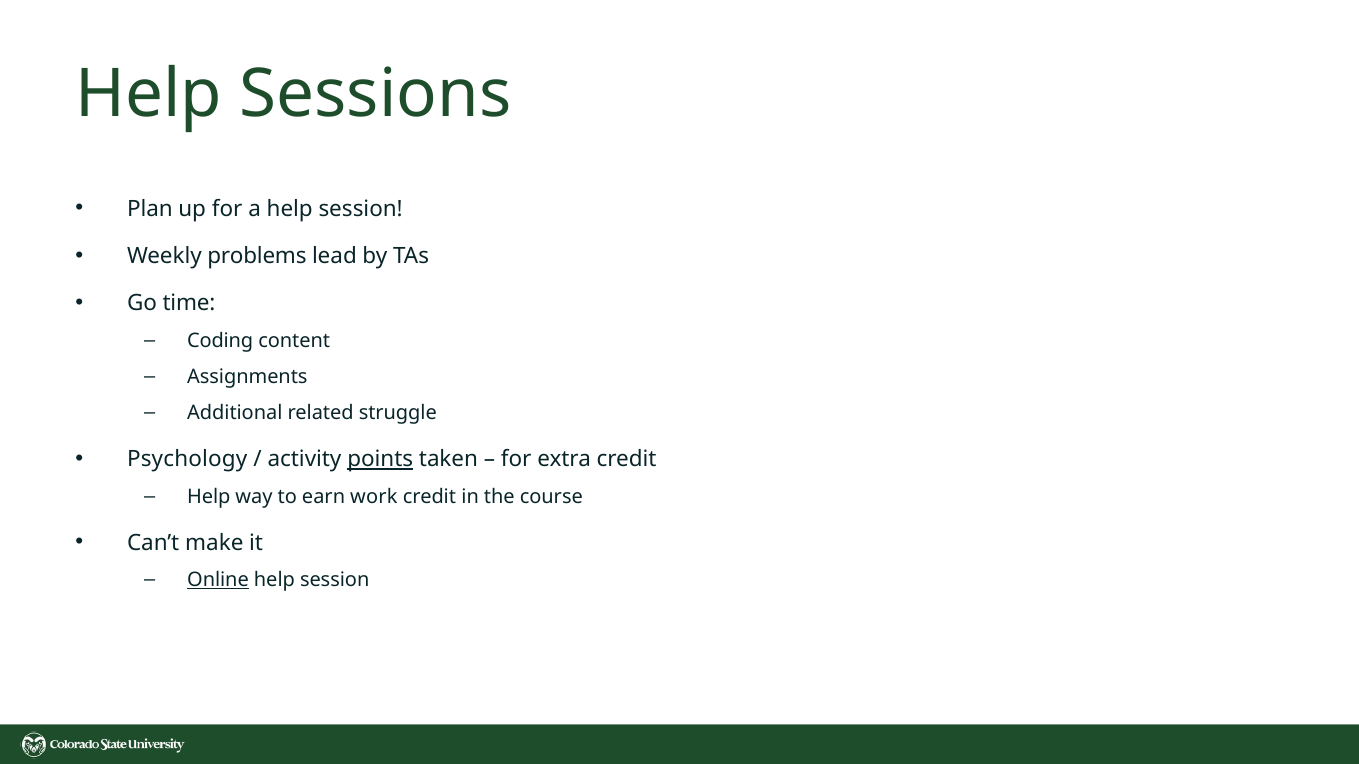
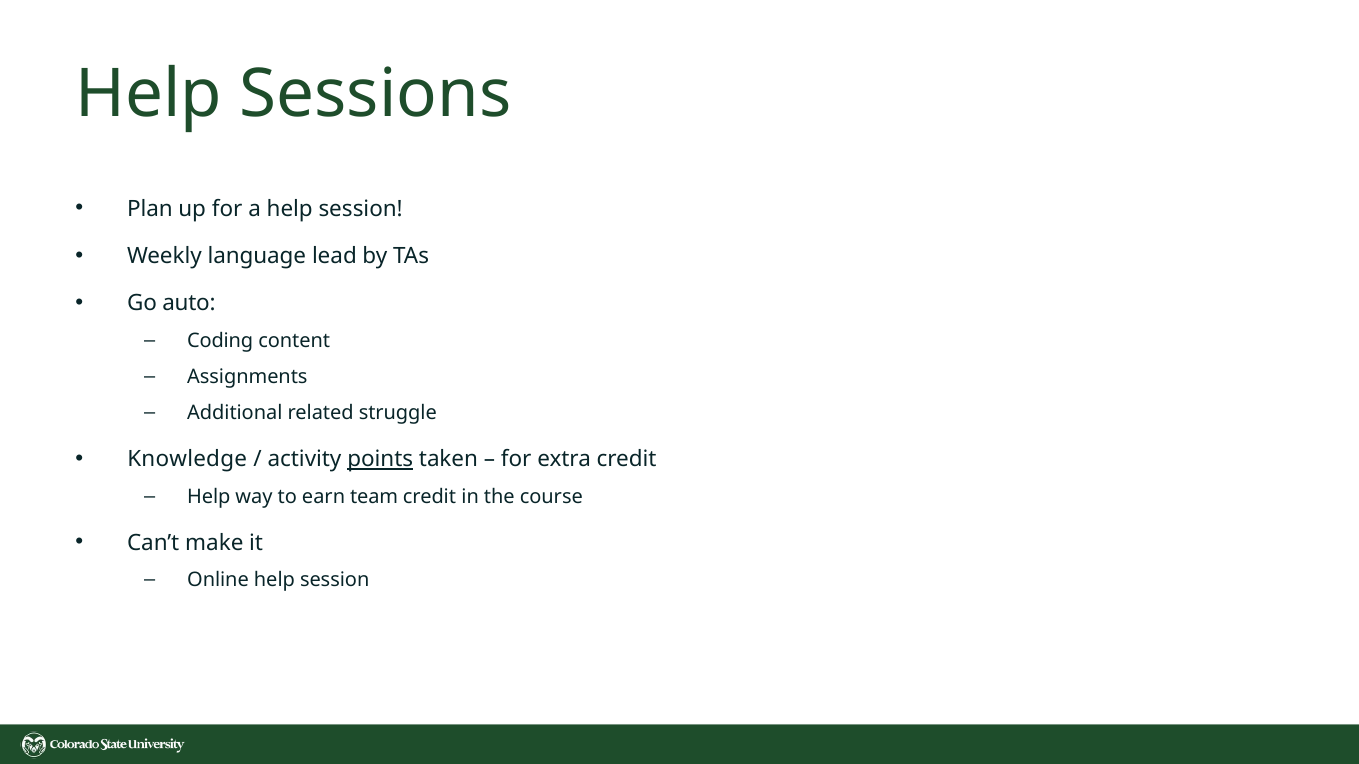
problems: problems -> language (257, 256)
time: time -> auto (189, 303)
Psychology: Psychology -> Knowledge (187, 459)
work: work -> team (374, 497)
Online underline: present -> none (218, 581)
